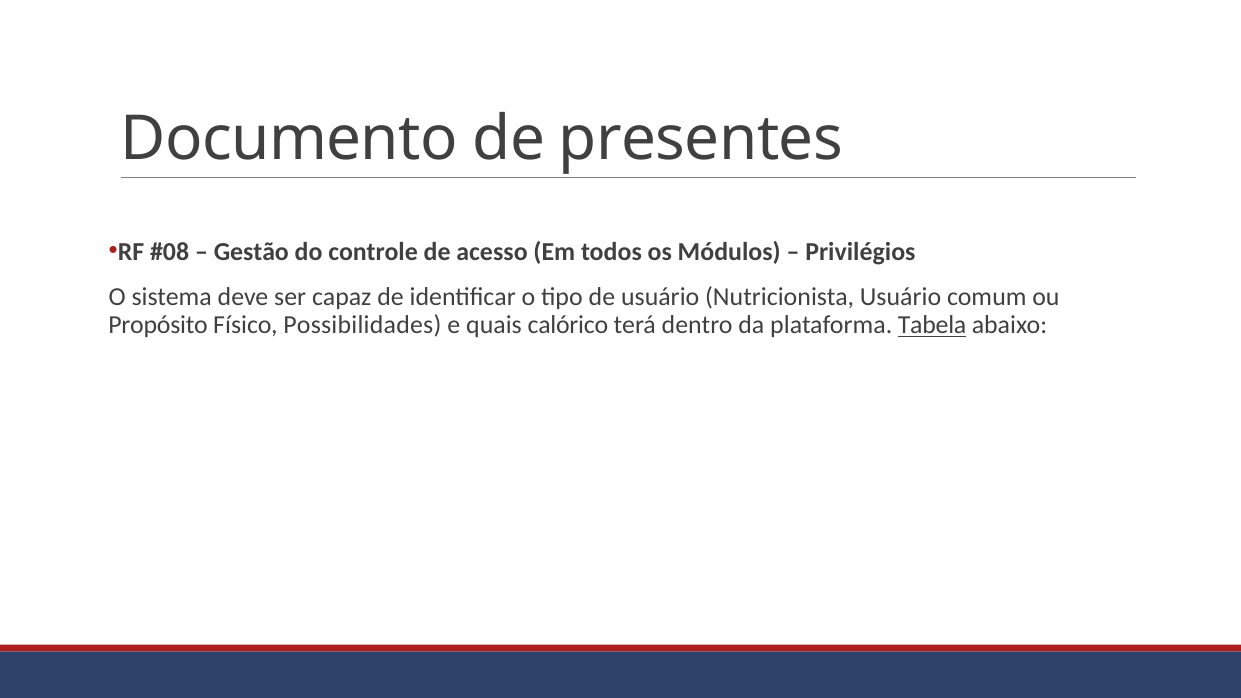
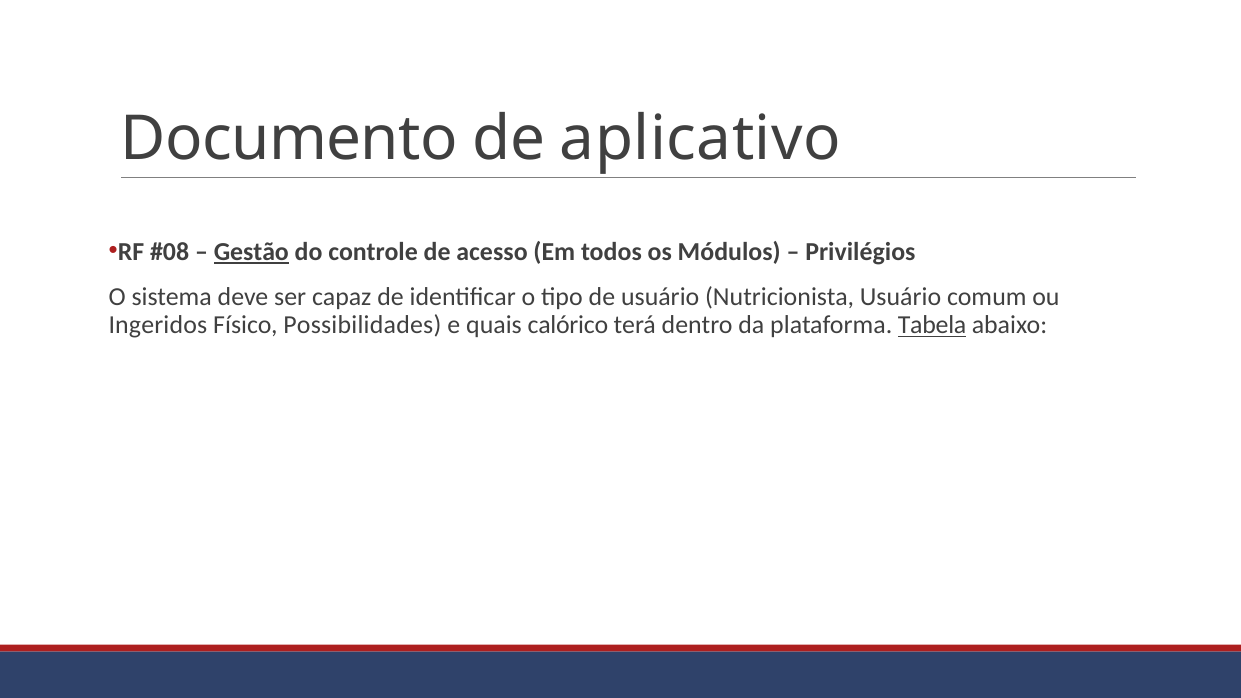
presentes: presentes -> aplicativo (700, 139)
Gestão underline: none -> present (251, 252)
Propósito: Propósito -> Ingeridos (158, 325)
